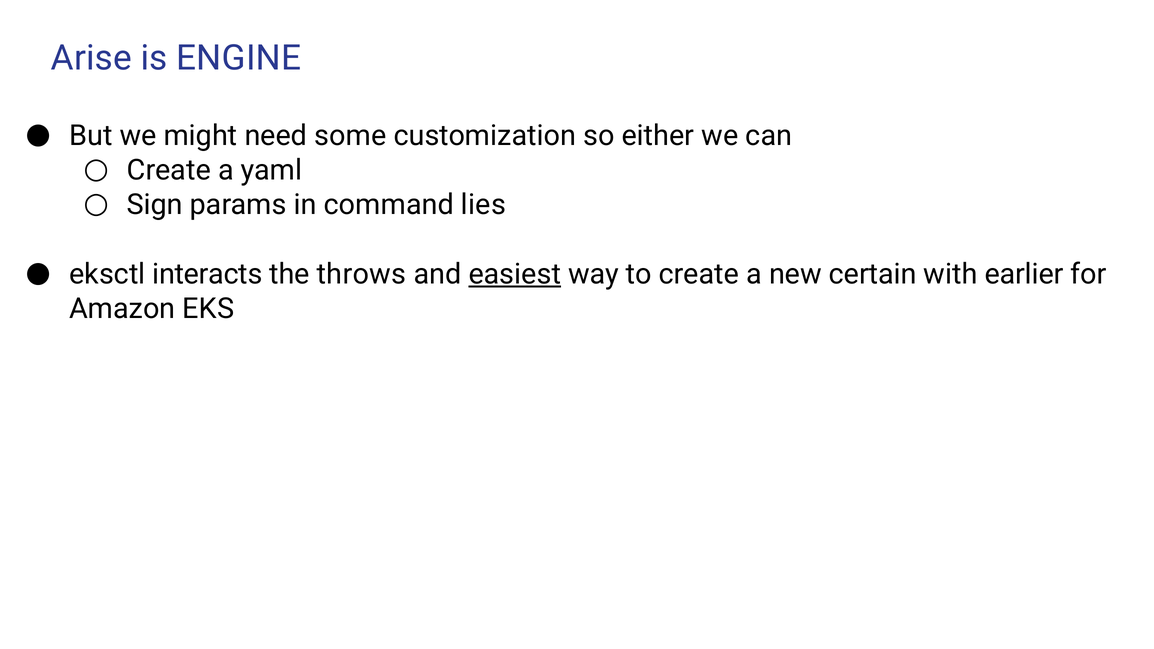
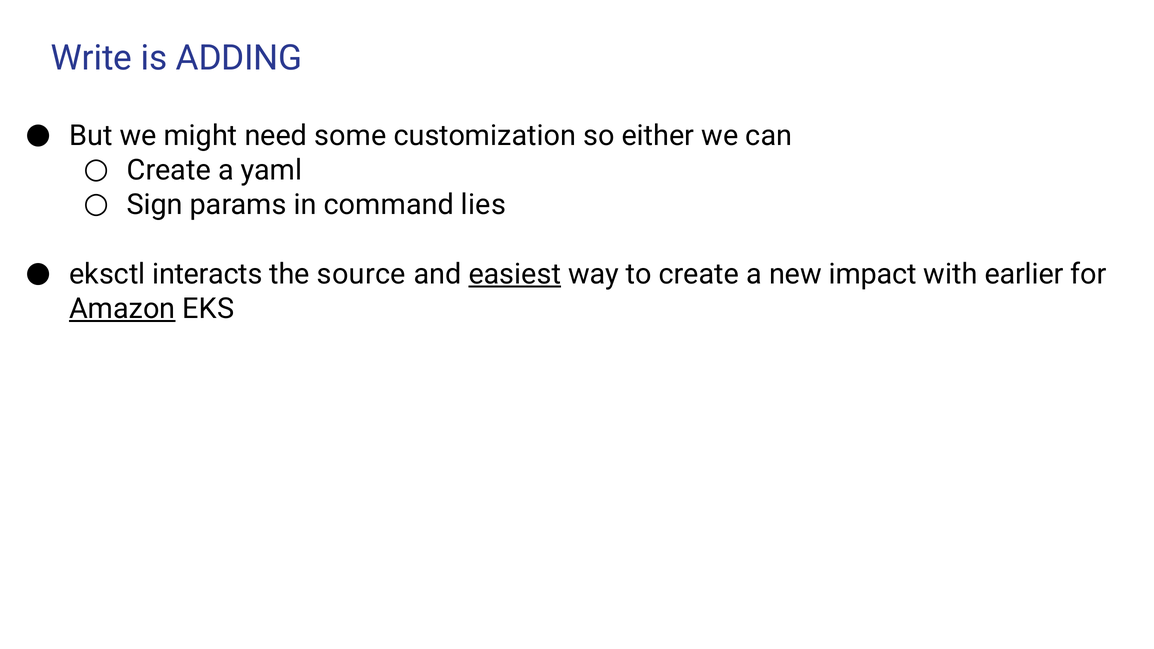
Arise: Arise -> Write (92, 58)
ENGINE: ENGINE -> ADDING (239, 58)
throws: throws -> source (361, 274)
certain: certain -> impact (873, 274)
Amazon underline: none -> present (122, 309)
